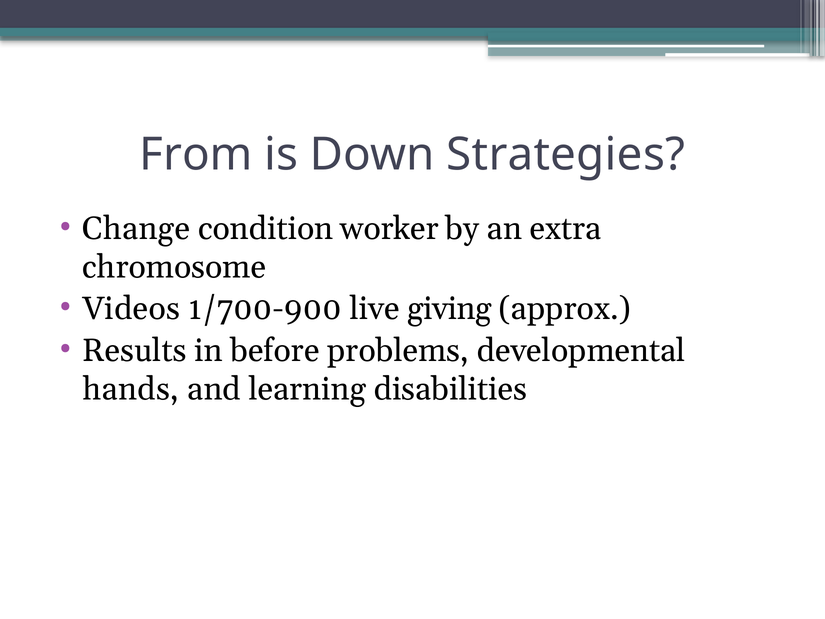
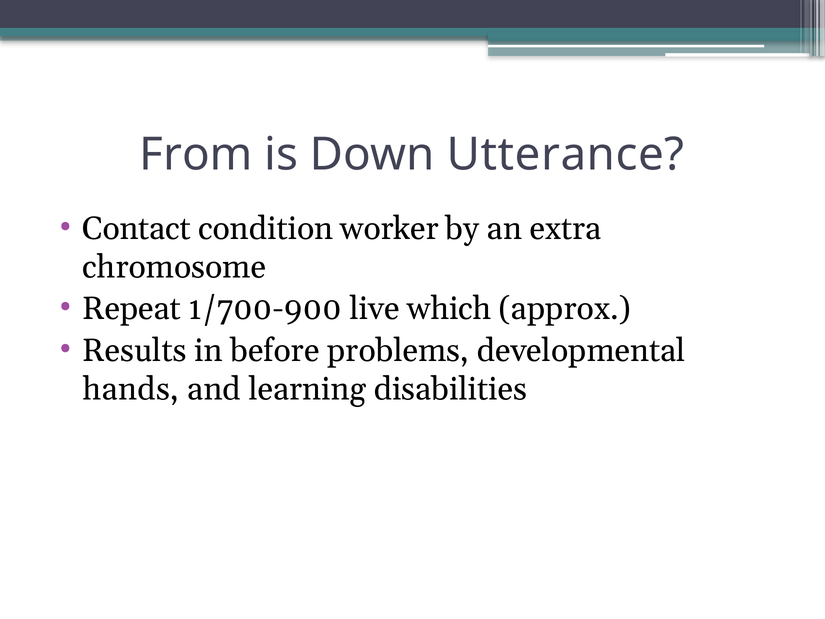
Strategies: Strategies -> Utterance (566, 154)
Change: Change -> Contact (136, 228)
Videos: Videos -> Repeat (132, 309)
giving: giving -> which (449, 309)
